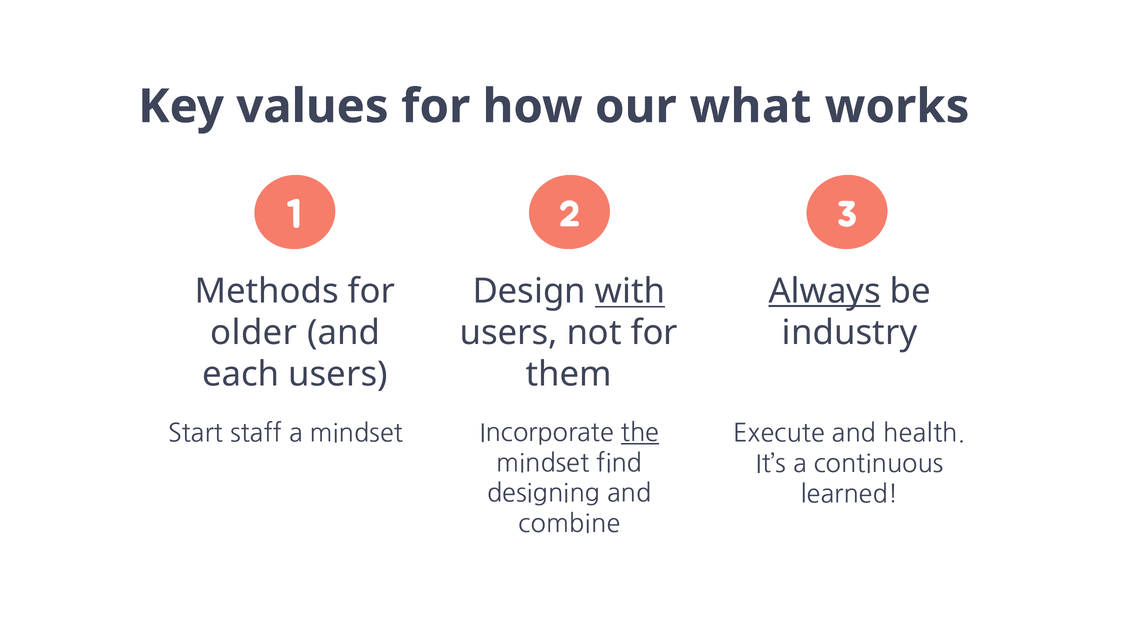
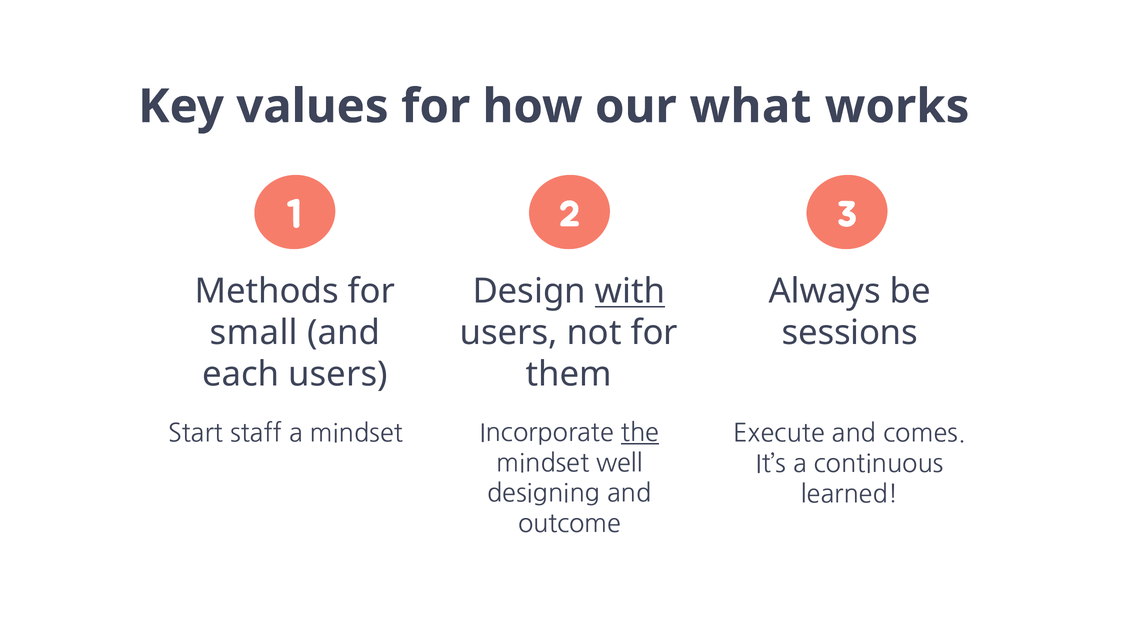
Always underline: present -> none (825, 291)
older: older -> small (254, 333)
industry: industry -> sessions (850, 333)
health: health -> comes (925, 434)
find: find -> well (619, 464)
combine: combine -> outcome (570, 525)
